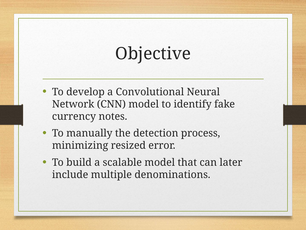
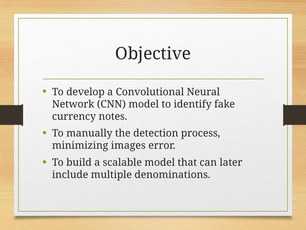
resized: resized -> images (128, 145)
